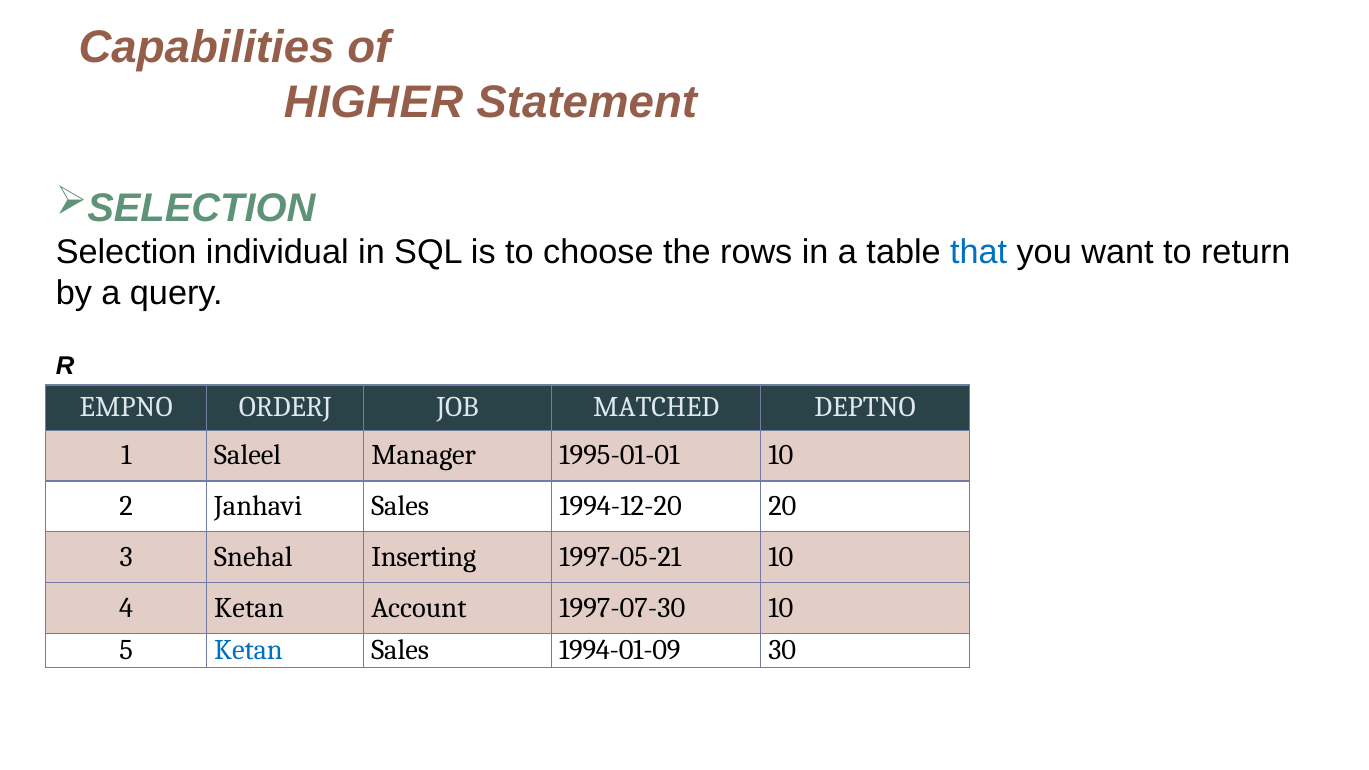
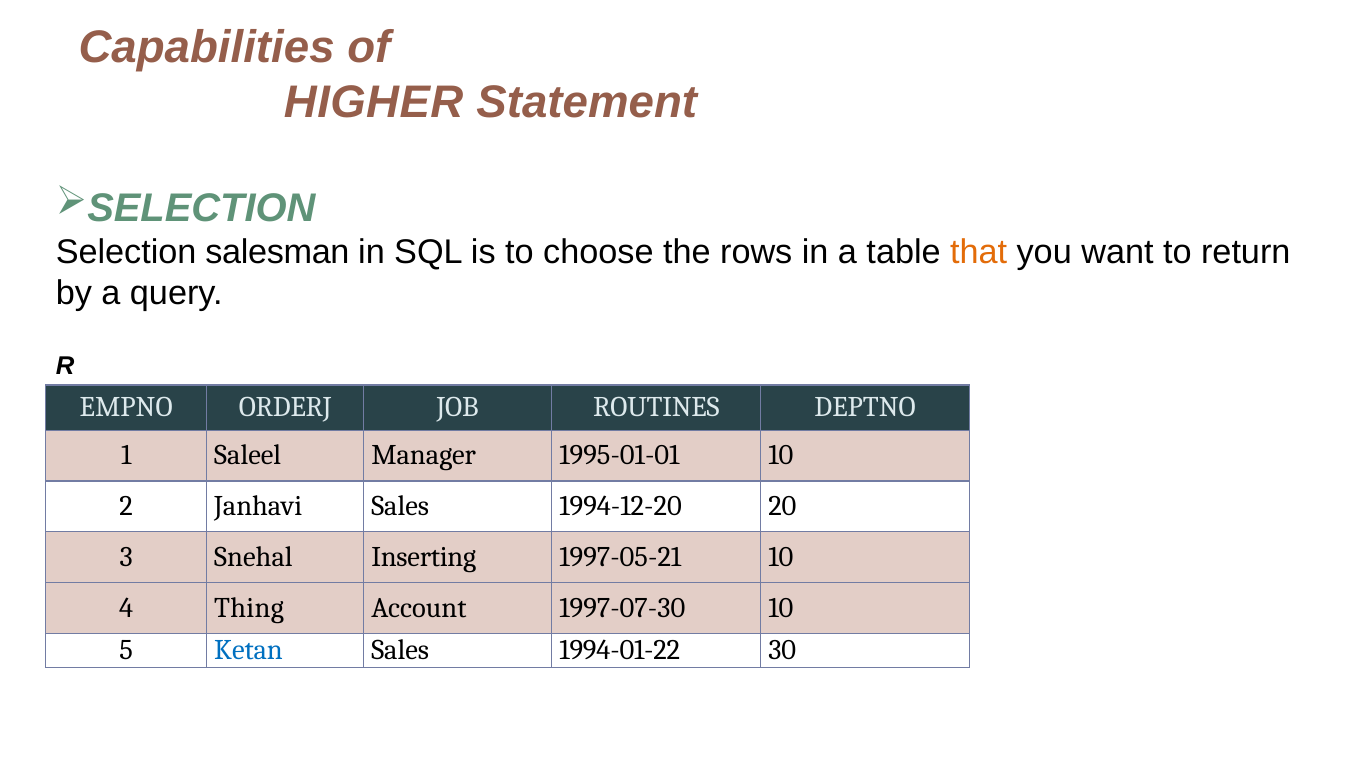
individual: individual -> salesman (277, 252)
that colour: blue -> orange (979, 252)
MATCHED: MATCHED -> ROUTINES (656, 407)
4 Ketan: Ketan -> Thing (249, 608)
1994-01-09: 1994-01-09 -> 1994-01-22 (620, 650)
